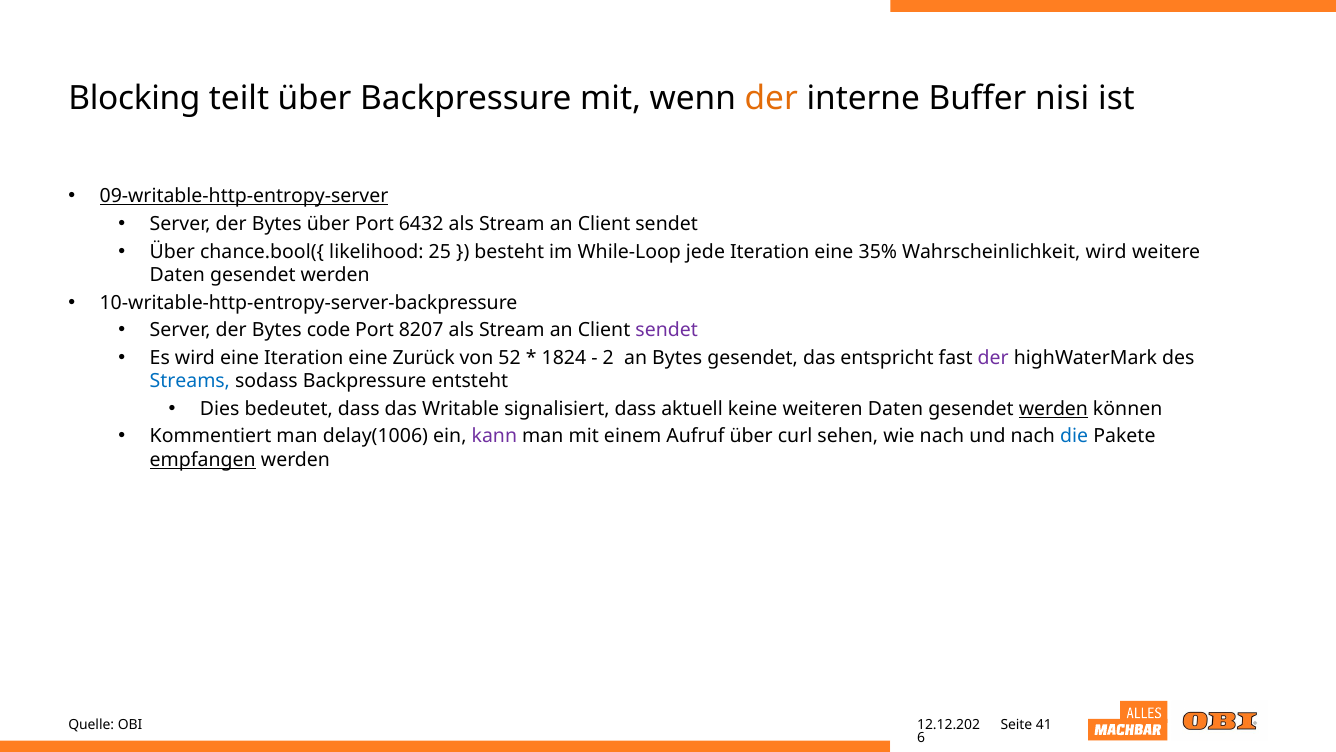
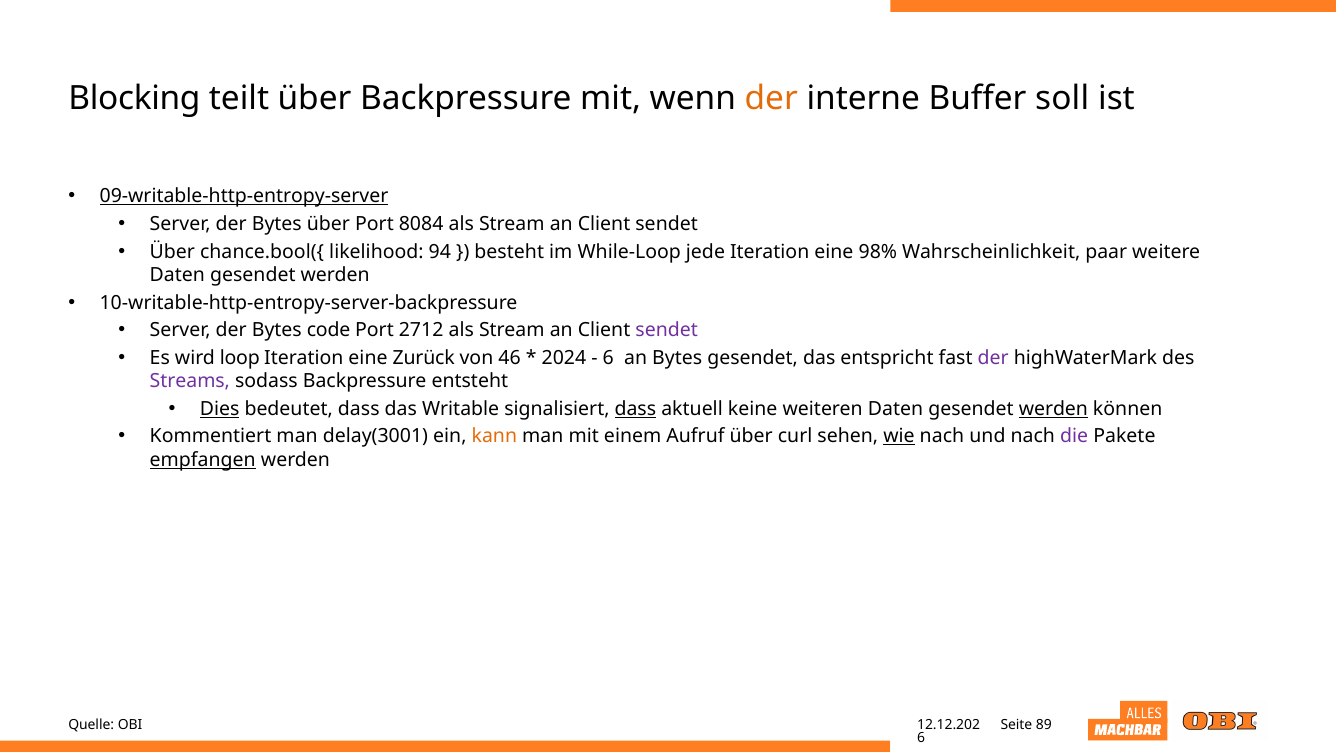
nisi: nisi -> soll (1062, 98)
6432: 6432 -> 8084 (421, 224)
25: 25 -> 94 (440, 252)
35%: 35% -> 98% (878, 252)
Wahrscheinlichkeit wird: wird -> paar (1106, 252)
8207: 8207 -> 2712 (421, 330)
wird eine: eine -> loop (240, 358)
52: 52 -> 46 (510, 358)
1824: 1824 -> 2024 (564, 358)
2: 2 -> 6 (608, 358)
Streams colour: blue -> purple (190, 381)
Dies underline: none -> present (220, 409)
dass underline: none -> present (635, 409)
delay(1006: delay(1006 -> delay(3001 (375, 436)
kann colour: purple -> orange (494, 436)
wie underline: none -> present (899, 436)
die colour: blue -> purple (1074, 436)
41: 41 -> 89 (1044, 724)
